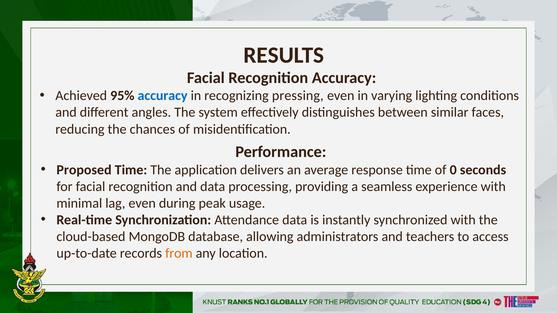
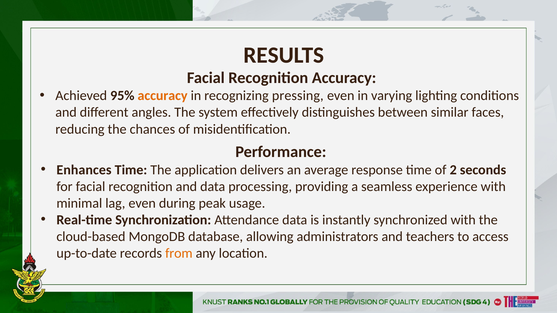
accuracy colour: blue -> orange (163, 96)
Proposed: Proposed -> Enhances (84, 170)
0: 0 -> 2 (453, 170)
